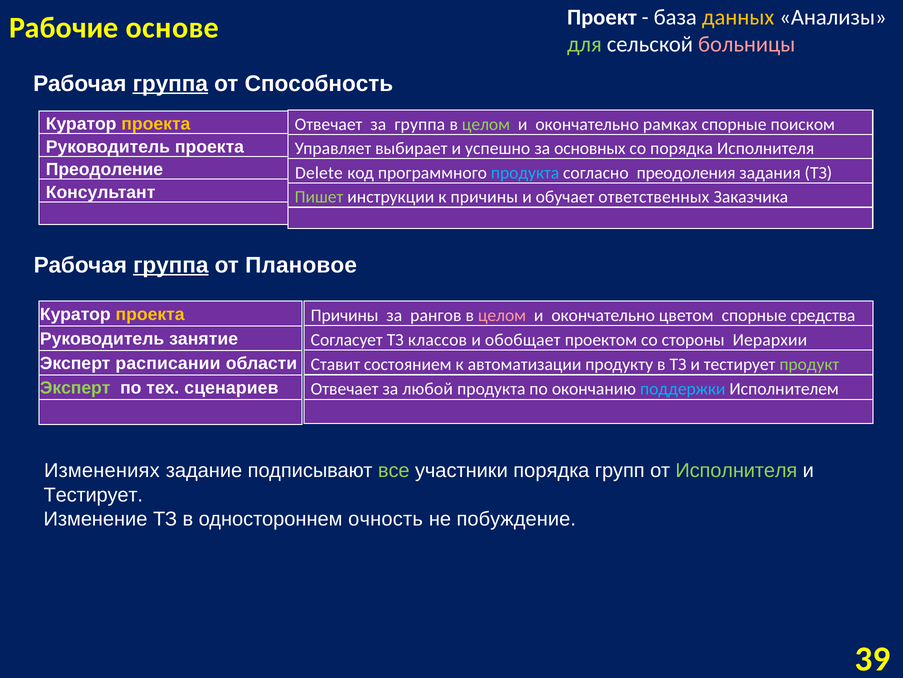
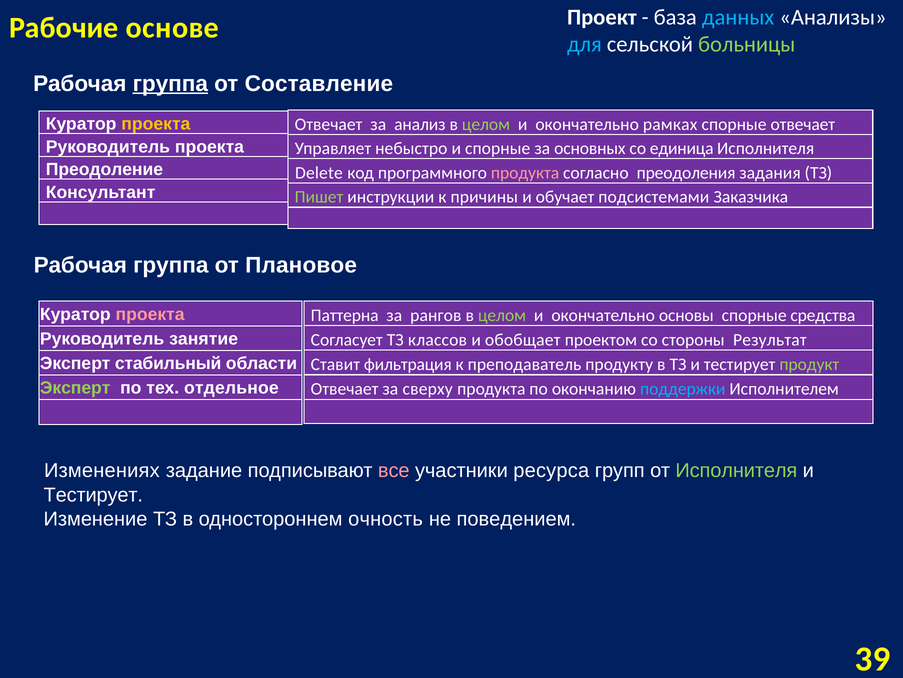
данных colour: yellow -> light blue (738, 17)
для colour: light green -> light blue (584, 44)
больницы colour: pink -> light green (747, 44)
Способность: Способность -> Составление (319, 83)
за группа: группа -> анализ (420, 124)
спорные поиском: поиском -> отвечает (803, 124)
выбирает: выбирает -> небыстро (411, 148)
и успешно: успешно -> спорные (498, 148)
со порядка: порядка -> единица (682, 148)
продукта colour: light blue -> pink (525, 173)
ответственных: ответственных -> подсистемами (654, 197)
группа underline: present -> none (171, 265)
проекта colour: yellow -> pink (150, 314)
Причины: Причины -> Паттерна (345, 315)
целом colour: pink -> light green (502, 315)
цветом: цветом -> основы (686, 315)
Иерархии: Иерархии -> Результат (770, 339)
расписании: расписании -> стабильный (168, 363)
состоянием: состоянием -> фильтрация (408, 364)
автоматизации: автоматизации -> преподаватель (525, 364)
сценариев: сценариев -> отдельное (231, 388)
любой: любой -> сверху (428, 388)
все colour: light green -> pink (394, 470)
участники порядка: порядка -> ресурса (551, 470)
побуждение: побуждение -> поведением (516, 518)
